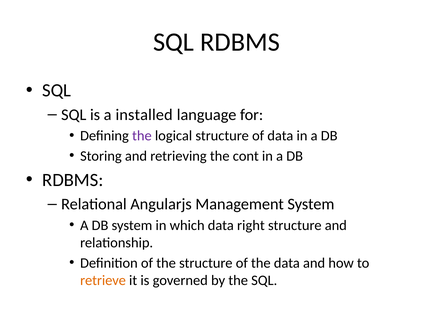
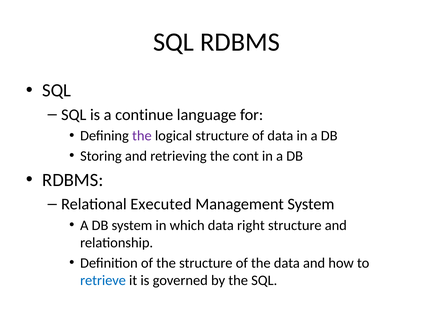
installed: installed -> continue (144, 115)
Angularjs: Angularjs -> Executed (161, 204)
retrieve colour: orange -> blue (103, 280)
